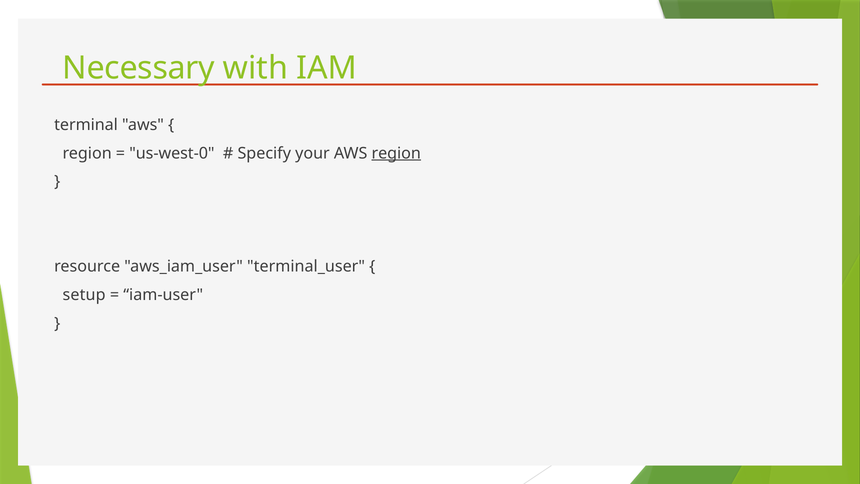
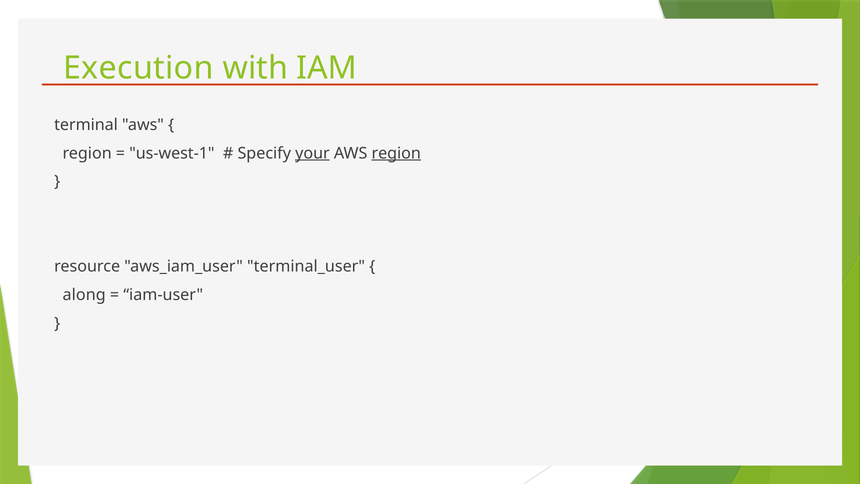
Necessary: Necessary -> Execution (138, 68)
us-west-0: us-west-0 -> us-west-1 (172, 153)
your underline: none -> present (312, 153)
setup: setup -> along (84, 295)
